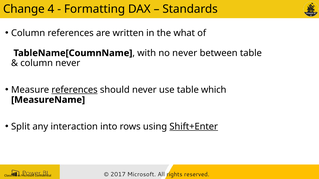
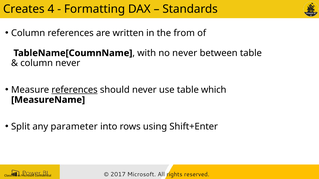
Change: Change -> Creates (24, 9)
what: what -> from (184, 33)
interaction: interaction -> parameter (74, 127)
Shift+Enter underline: present -> none (194, 127)
